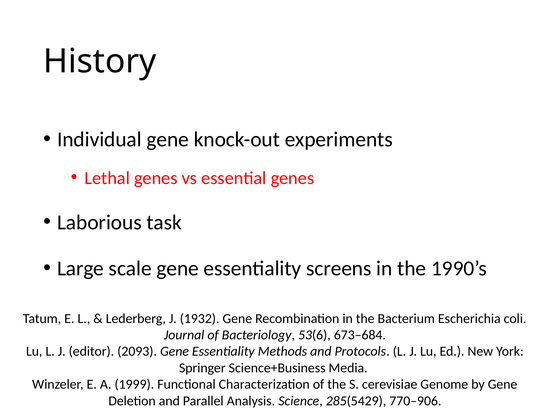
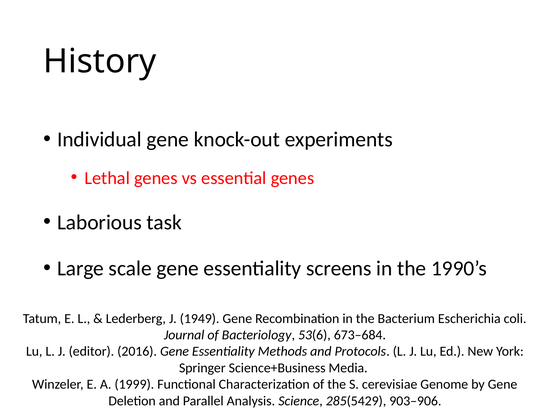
1932: 1932 -> 1949 (200, 319)
2093: 2093 -> 2016 (137, 352)
770–906: 770–906 -> 903–906 (415, 401)
